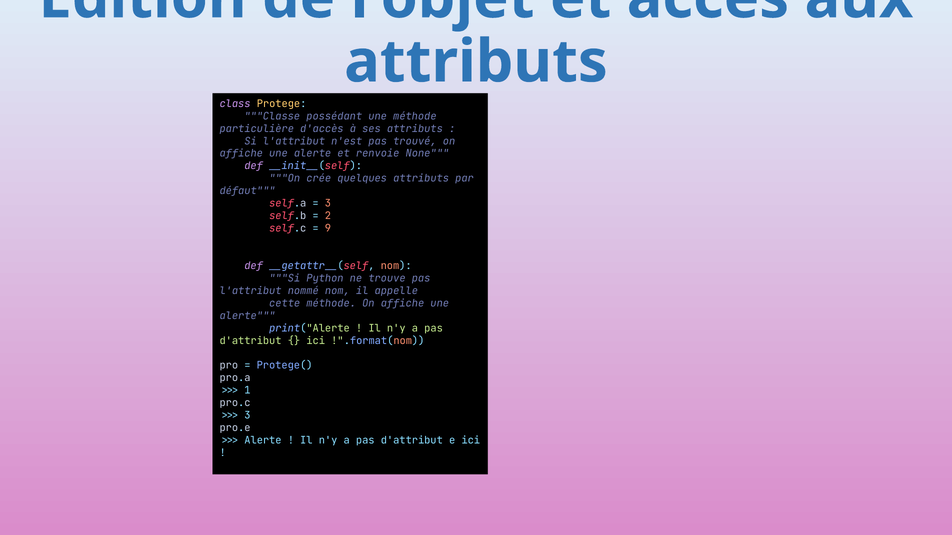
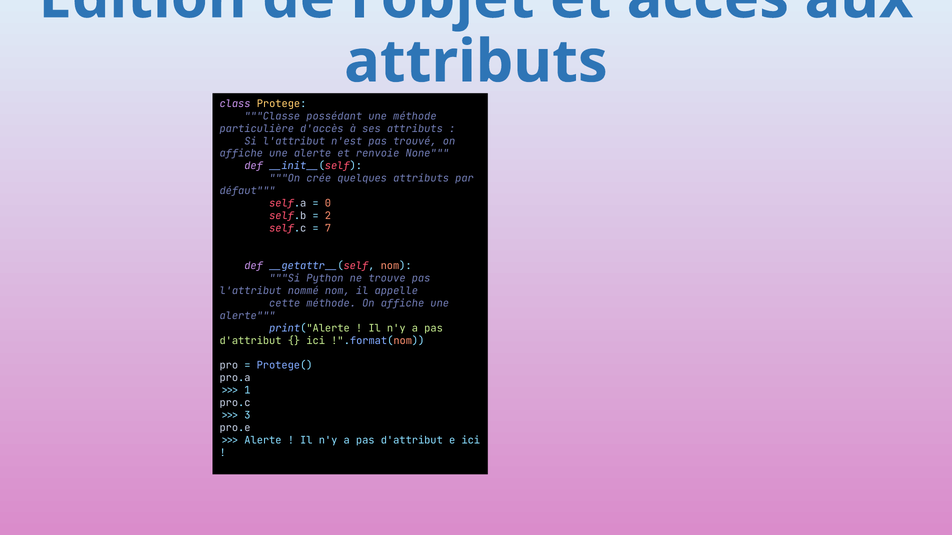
3: 3 -> 0 (328, 204)
9: 9 -> 7 (328, 229)
